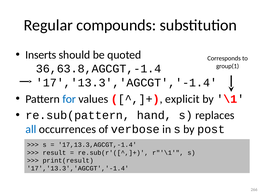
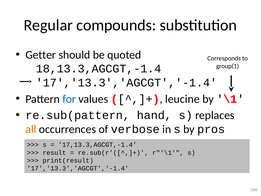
Inserts: Inserts -> Getter (41, 55)
36,63.8,AGCGT,-1.4: 36,63.8,AGCGT,-1.4 -> 18,13.3,AGCGT,-1.4 (99, 69)
explicit: explicit -> leucine (182, 99)
all colour: blue -> orange (31, 129)
post: post -> pros (211, 129)
